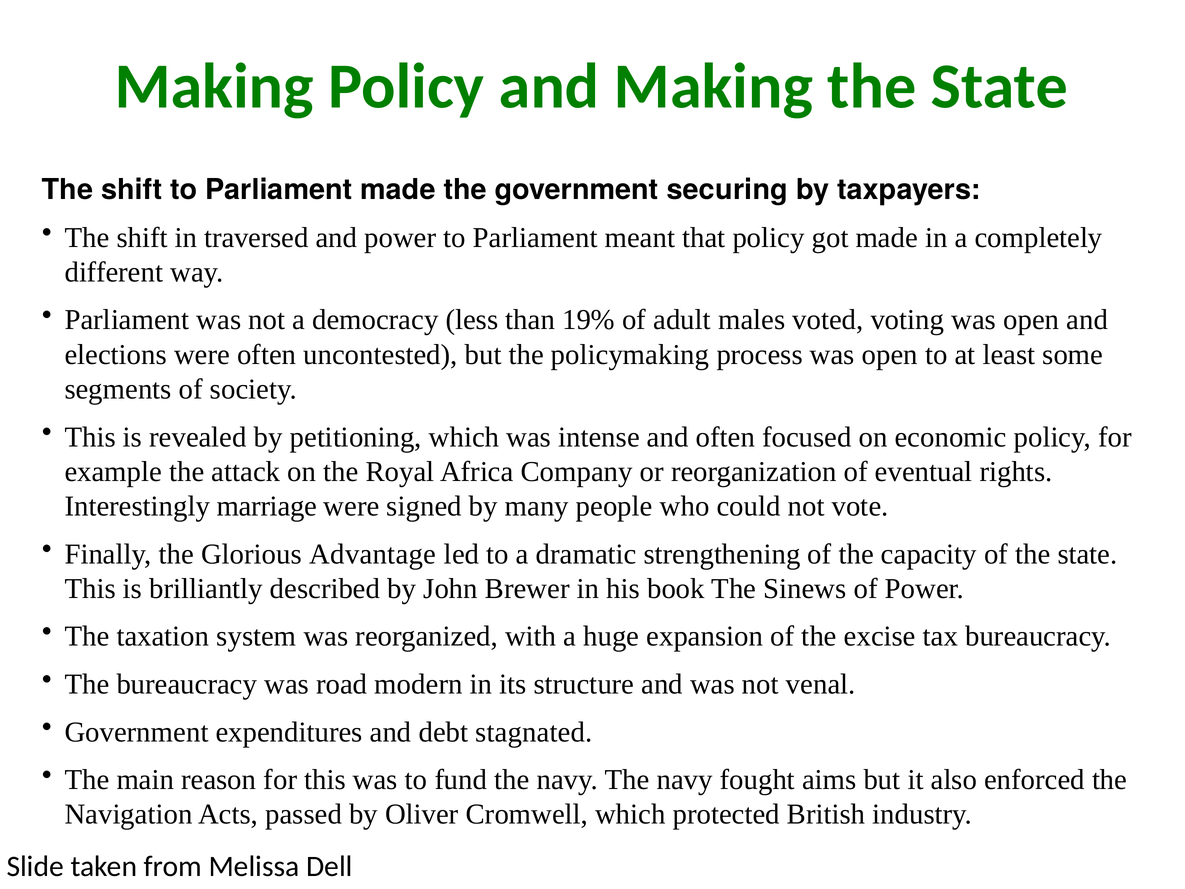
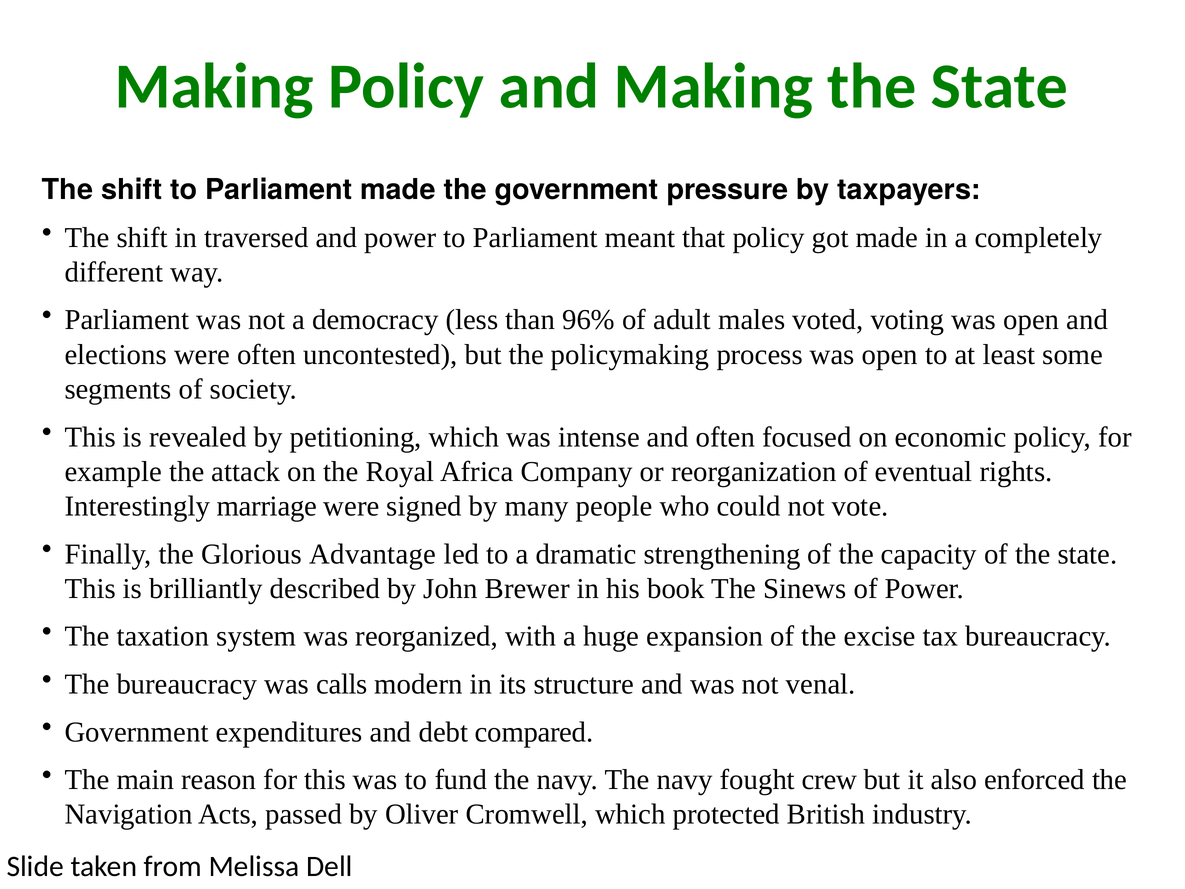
securing: securing -> pressure (727, 190)
19%: 19% -> 96% (589, 320)
road: road -> calls (342, 684)
stagnated: stagnated -> compared (534, 732)
aims: aims -> crew (829, 780)
